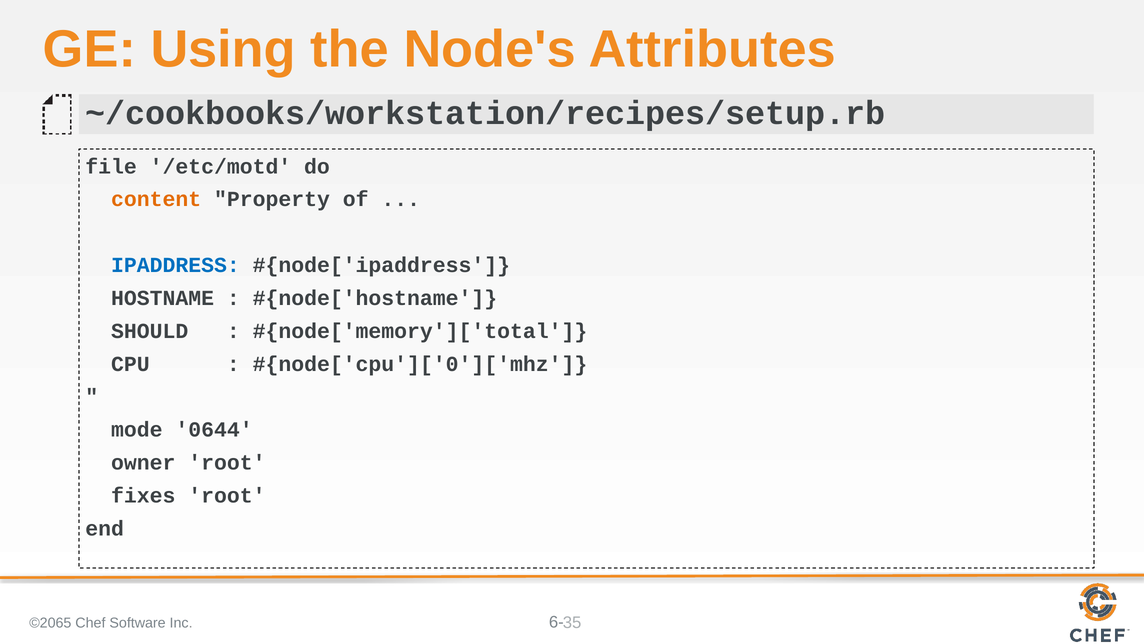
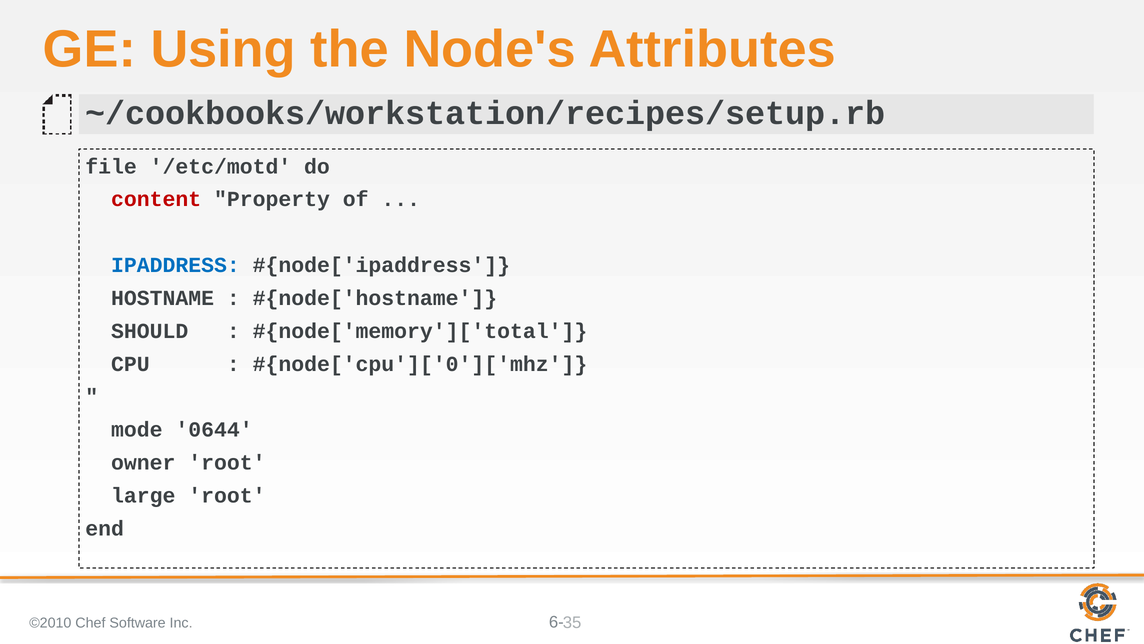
content colour: orange -> red (156, 199)
fixes: fixes -> large (143, 495)
©2065: ©2065 -> ©2010 (50, 623)
